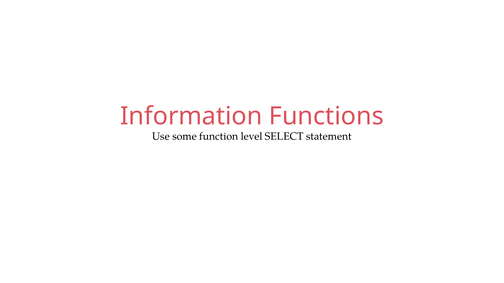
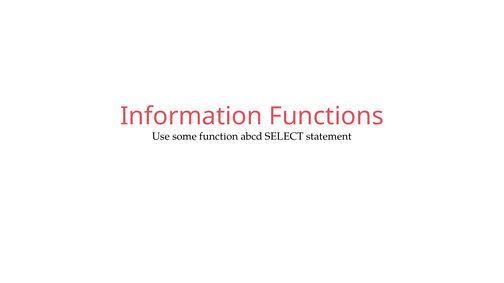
level: level -> abcd (252, 137)
